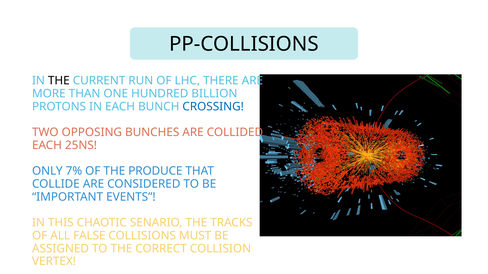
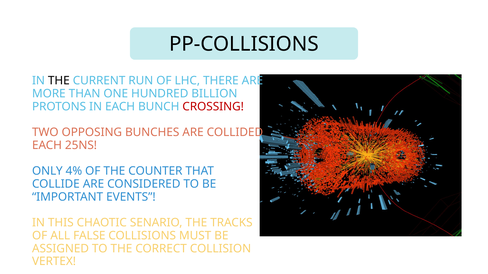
CROSSING colour: blue -> red (213, 107)
7%: 7% -> 4% (74, 171)
PRODUCE: PRODUCE -> COUNTER (155, 171)
